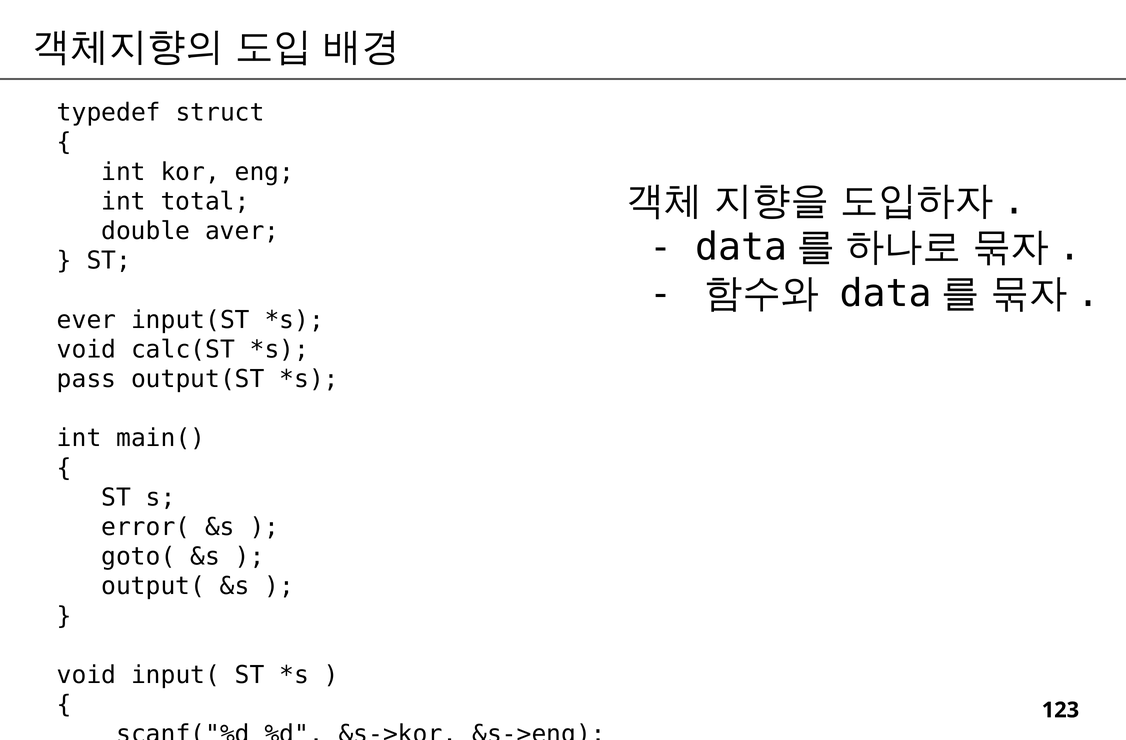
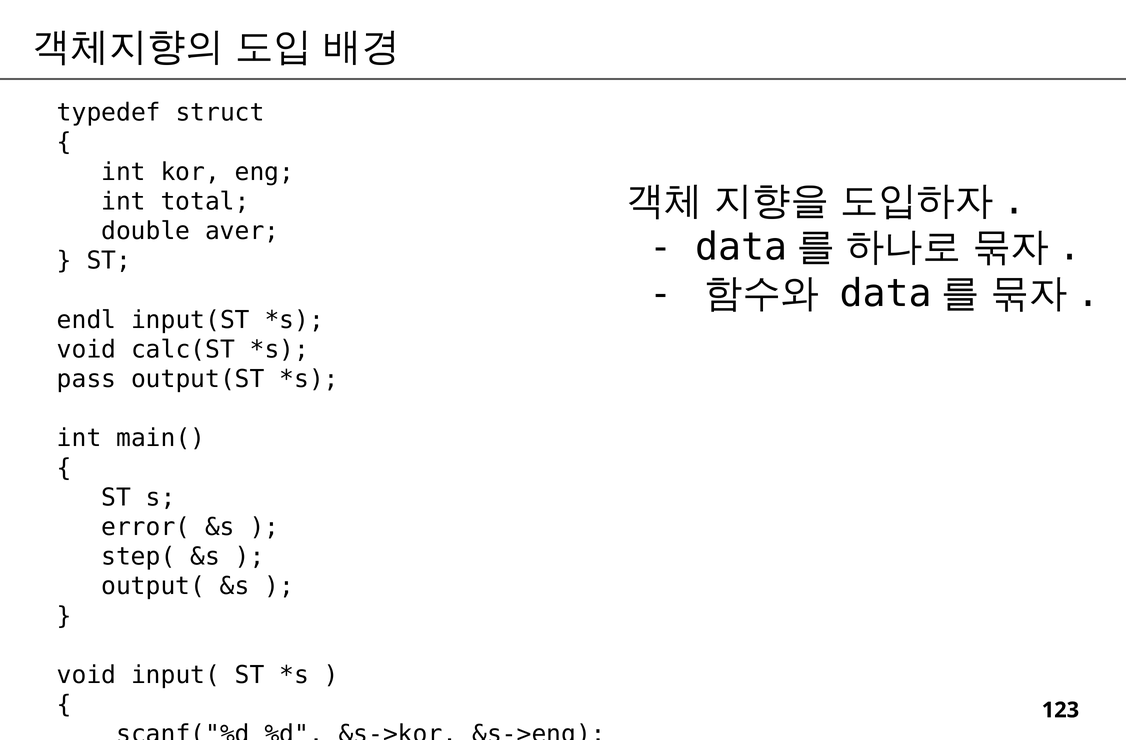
ever: ever -> endl (87, 320)
goto(: goto( -> step( (138, 556)
